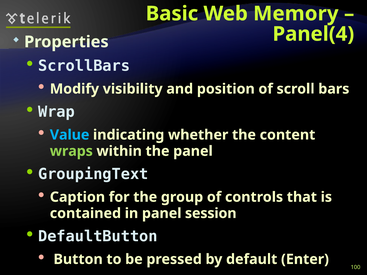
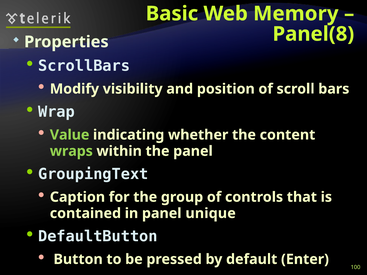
Panel(4: Panel(4 -> Panel(8 (313, 34)
Value colour: light blue -> light green (70, 135)
session: session -> unique (211, 214)
